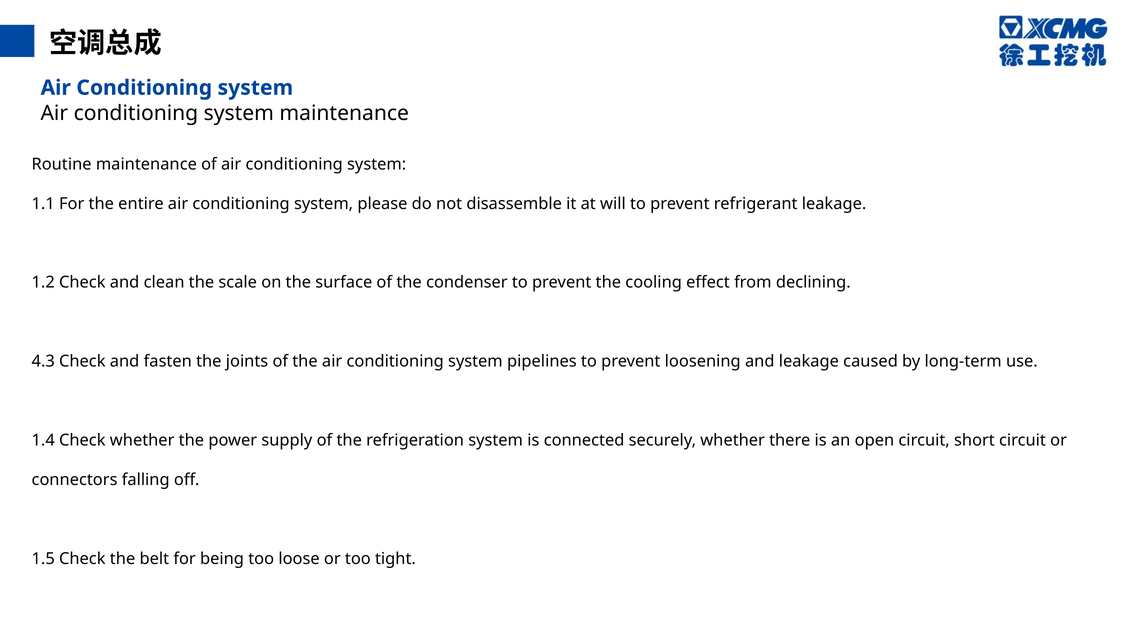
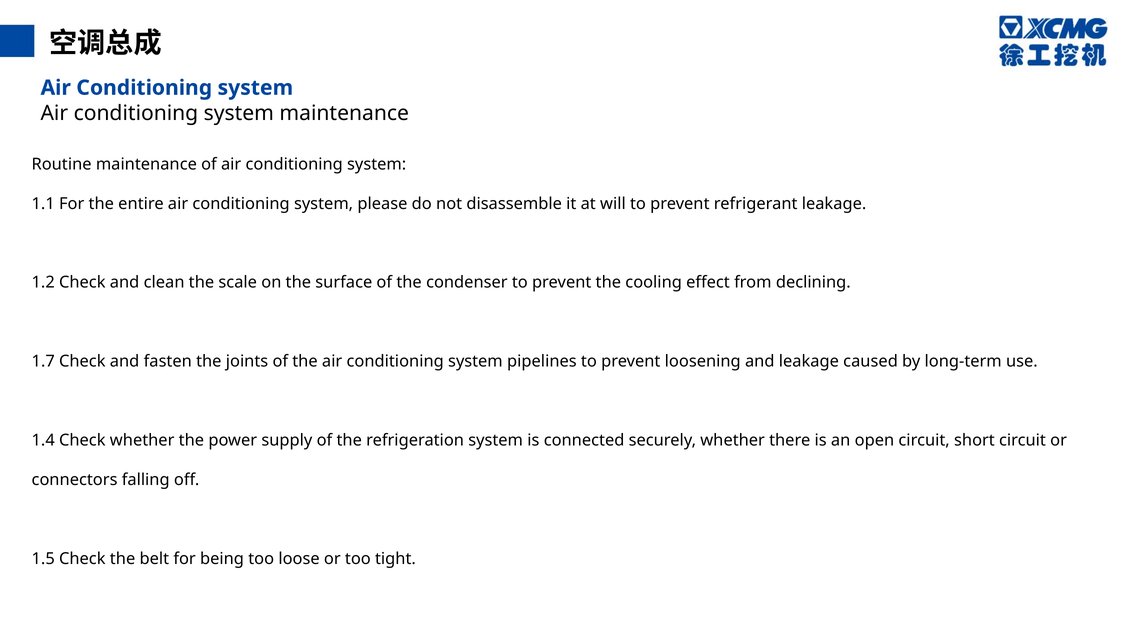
4.3: 4.3 -> 1.7 (43, 361)
